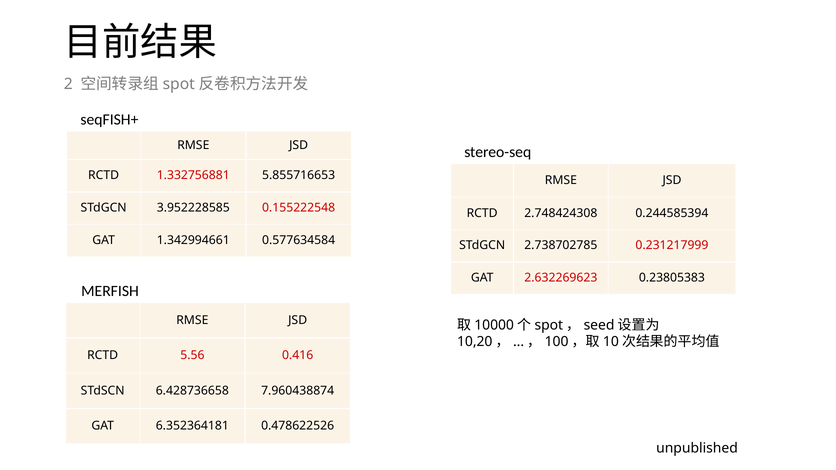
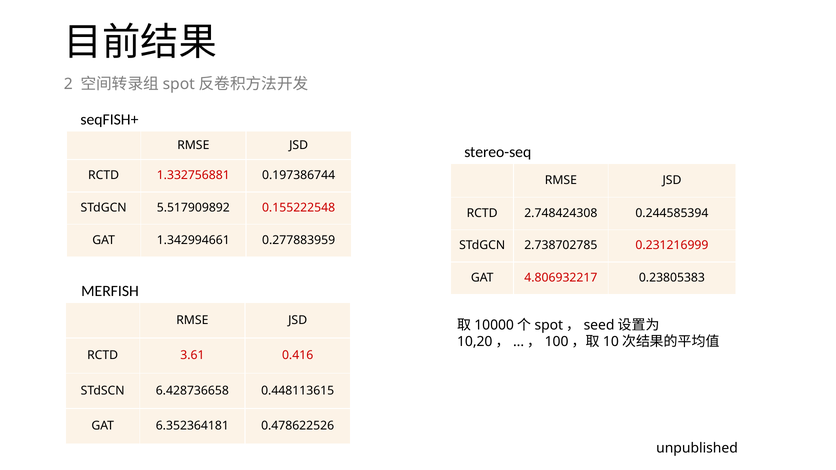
5.855716653: 5.855716653 -> 0.197386744 (299, 175)
3.952228585: 3.952228585 -> 5.517909892 (193, 208)
0.577634584: 0.577634584 -> 0.277883959 (299, 240)
0.231217999: 0.231217999 -> 0.231216999 (672, 246)
2.632269623: 2.632269623 -> 4.806932217 (561, 278)
5.56: 5.56 -> 3.61 (192, 355)
7.960438874: 7.960438874 -> 0.448113615 (298, 391)
